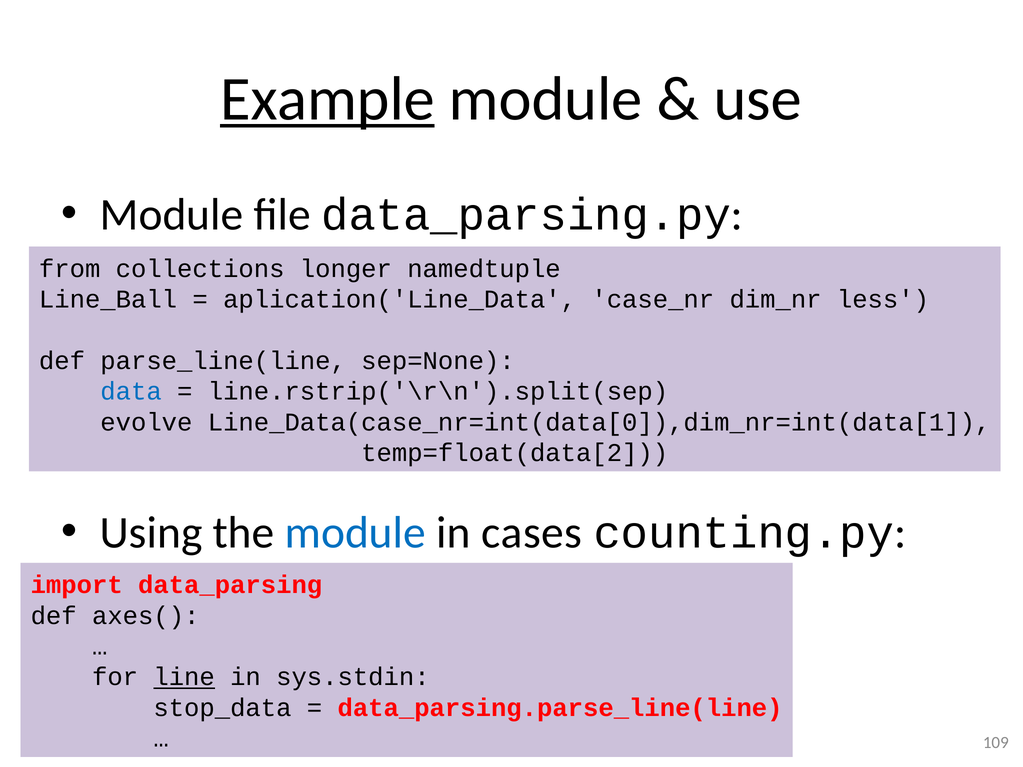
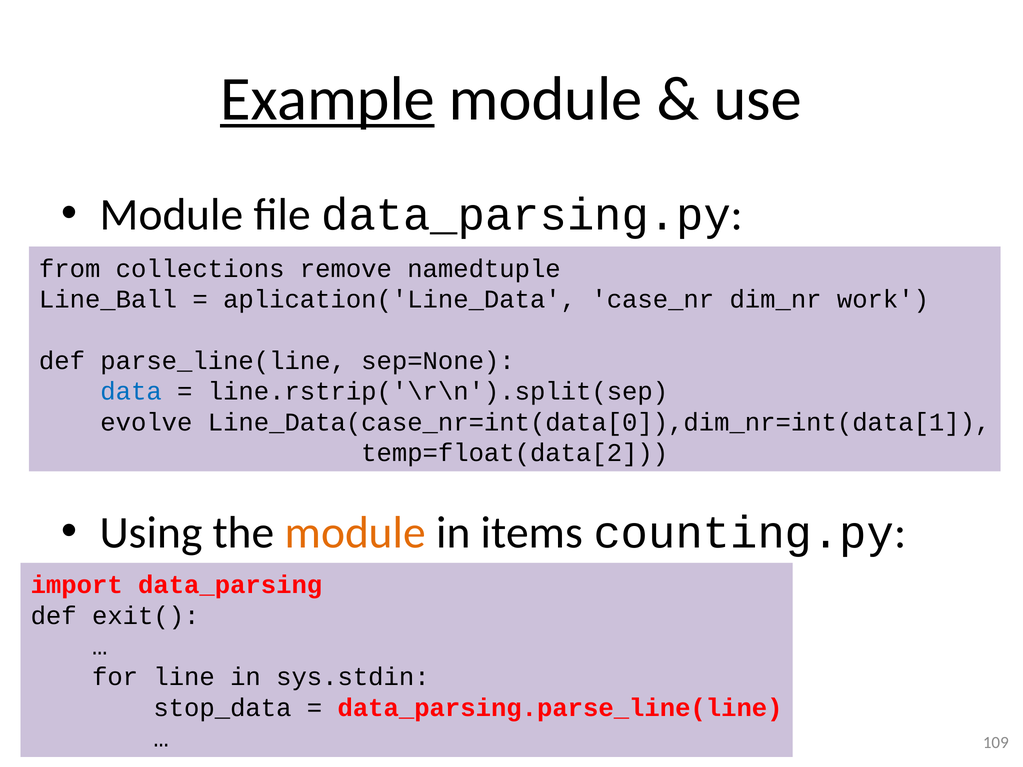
longer: longer -> remove (346, 269)
less: less -> work (883, 300)
module colour: blue -> orange (355, 533)
cases: cases -> items (532, 533)
axes(: axes( -> exit( (146, 616)
line underline: present -> none (184, 677)
